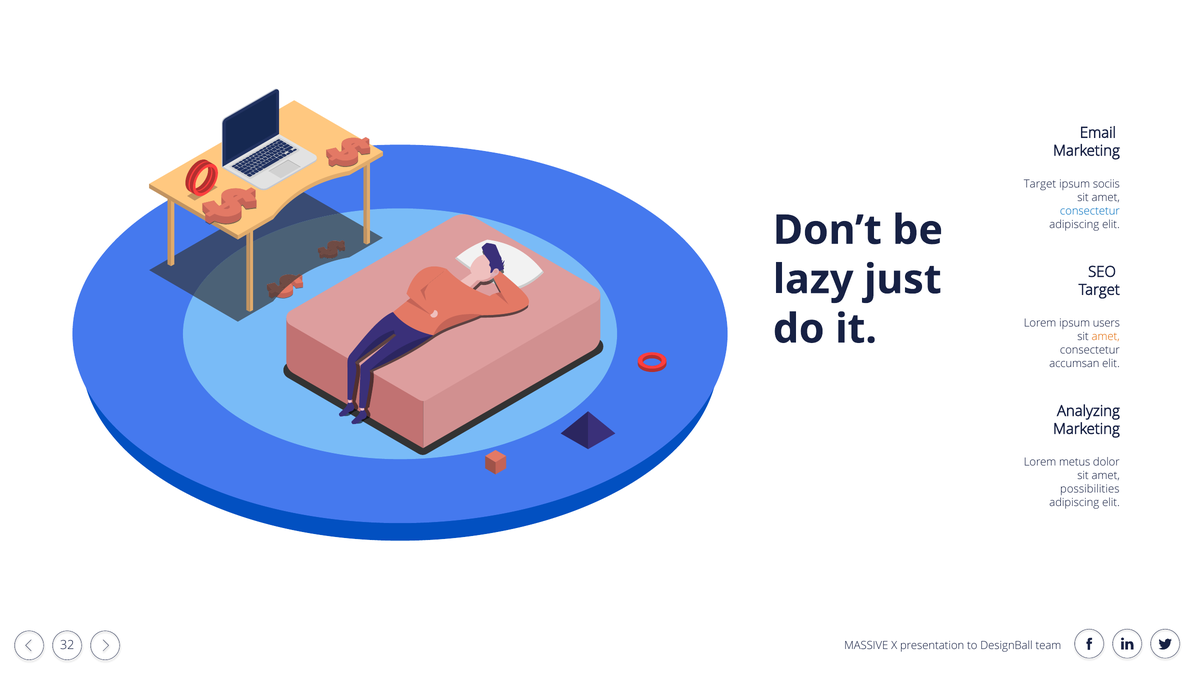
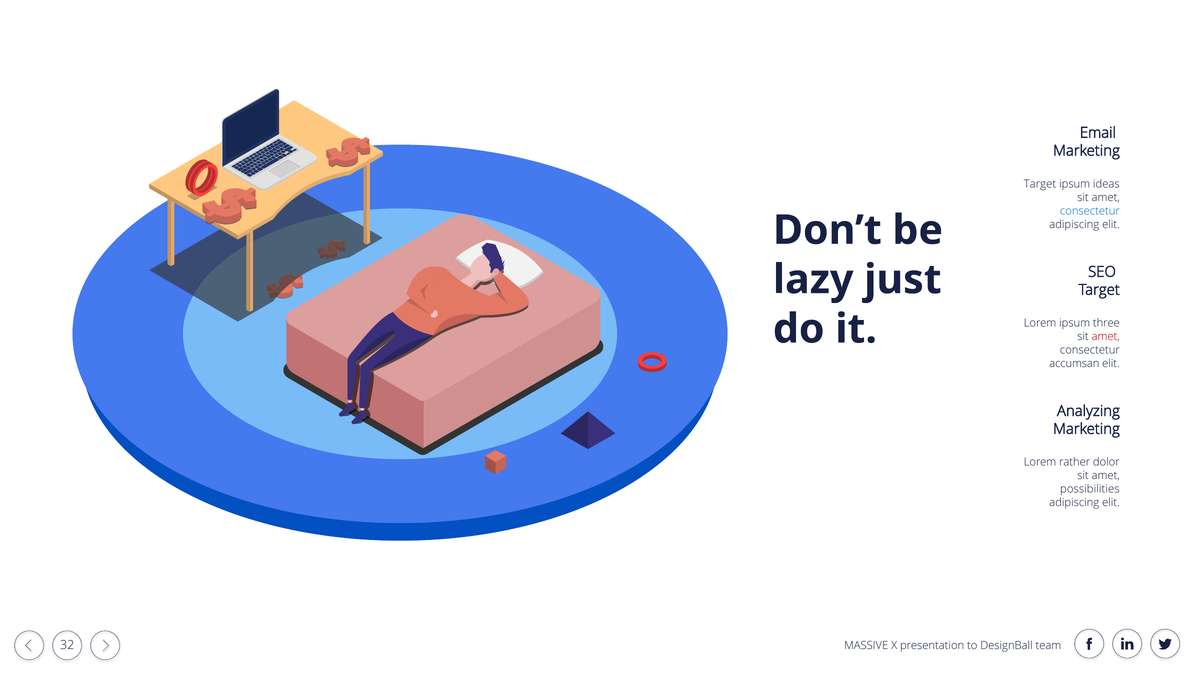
sociis: sociis -> ideas (1106, 184)
users: users -> three (1106, 323)
amet colour: orange -> red (1106, 337)
metus: metus -> rather (1075, 462)
